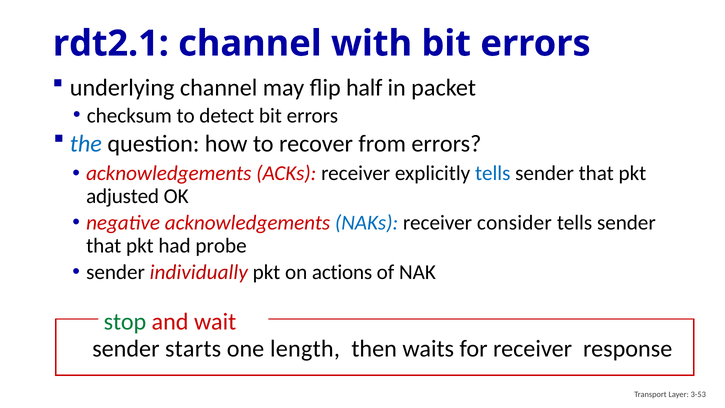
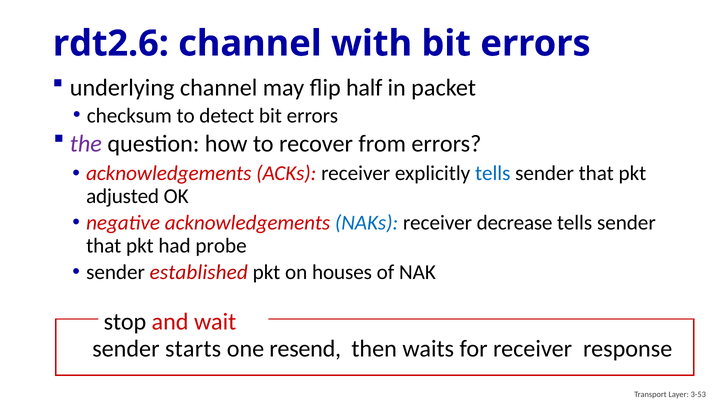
rdt2.1: rdt2.1 -> rdt2.6 (111, 44)
the colour: blue -> purple (86, 144)
consider: consider -> decrease (515, 223)
individually: individually -> established (199, 272)
actions: actions -> houses (342, 272)
stop colour: green -> black (125, 321)
length: length -> resend (305, 349)
